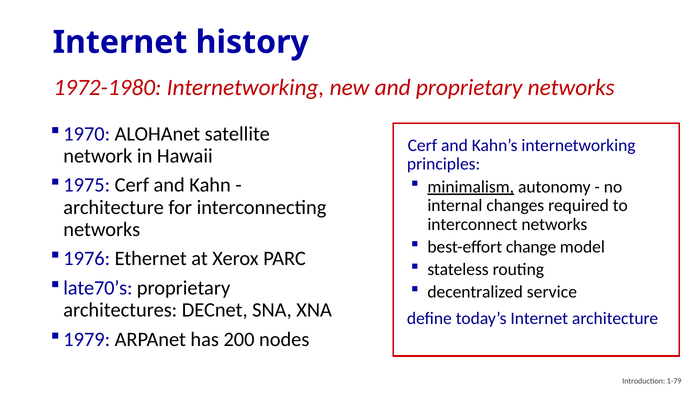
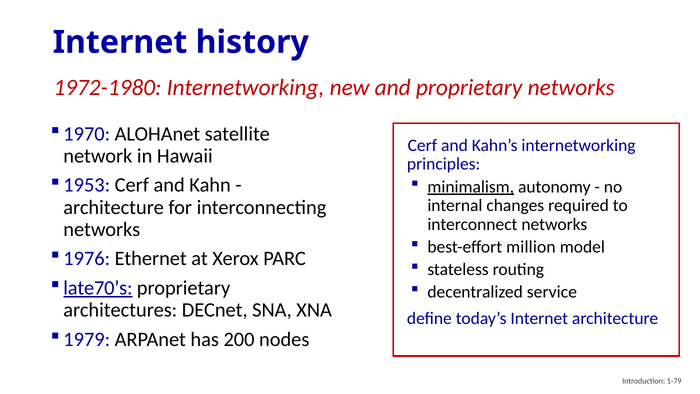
1975: 1975 -> 1953 (87, 185)
change: change -> million (531, 247)
late70’s underline: none -> present (98, 288)
